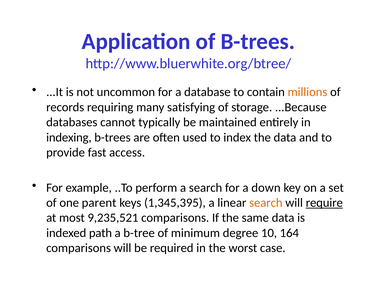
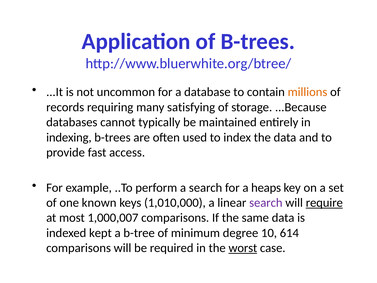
down: down -> heaps (266, 187)
parent: parent -> known (99, 203)
1,345,395: 1,345,395 -> 1,010,000 (175, 203)
search colour: orange -> purple (266, 203)
9,235,521: 9,235,521 -> 1,000,007 (113, 218)
path: path -> kept (100, 233)
164: 164 -> 614 (289, 233)
worst underline: none -> present (243, 248)
